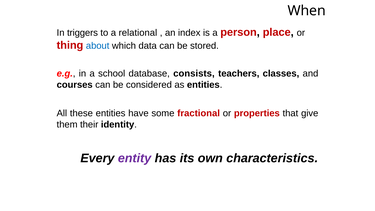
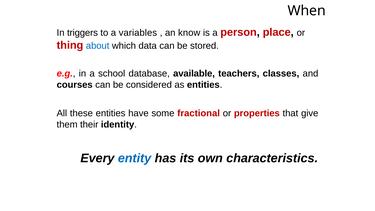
relational: relational -> variables (138, 33)
index: index -> know (189, 33)
consists: consists -> available (194, 73)
entity colour: purple -> blue (135, 158)
